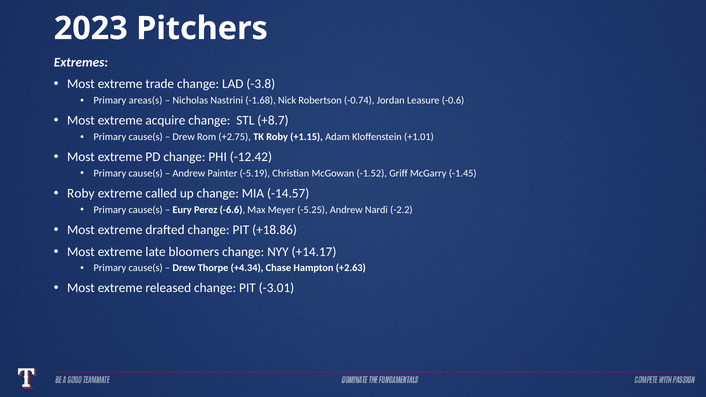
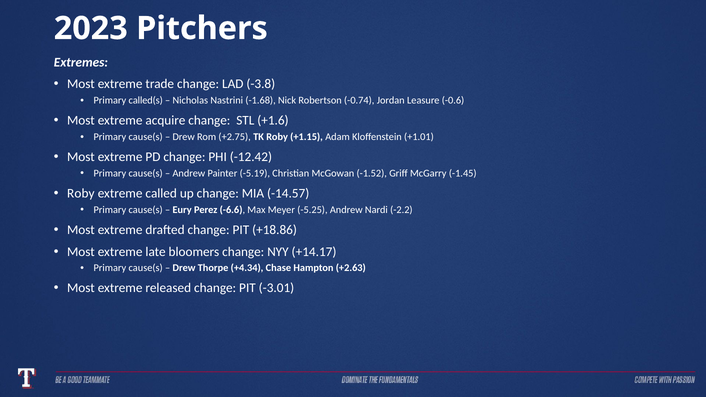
areas(s: areas(s -> called(s (146, 101)
+8.7: +8.7 -> +1.6 (273, 121)
